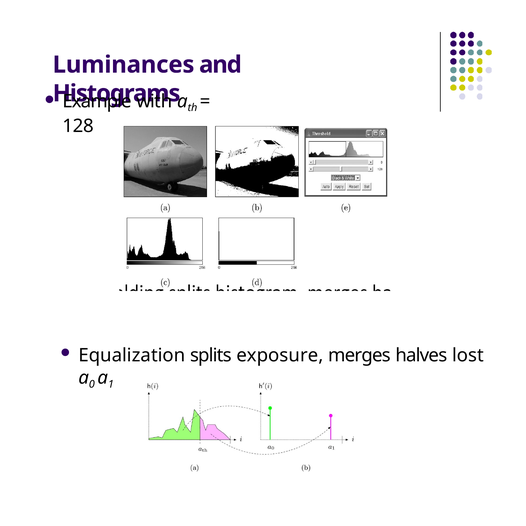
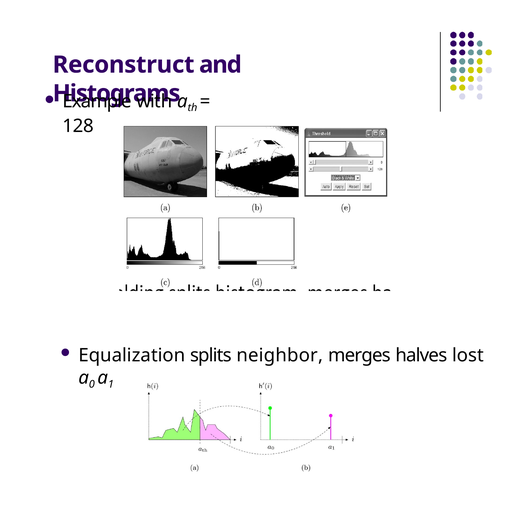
Luminances: Luminances -> Reconstruct (124, 65)
exposure: exposure -> neighbor (280, 355)
